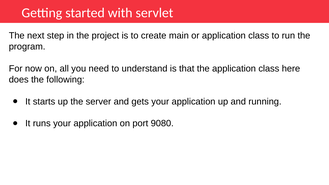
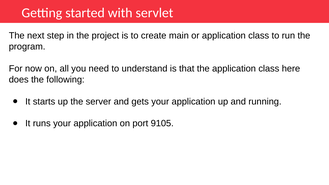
9080: 9080 -> 9105 (162, 123)
